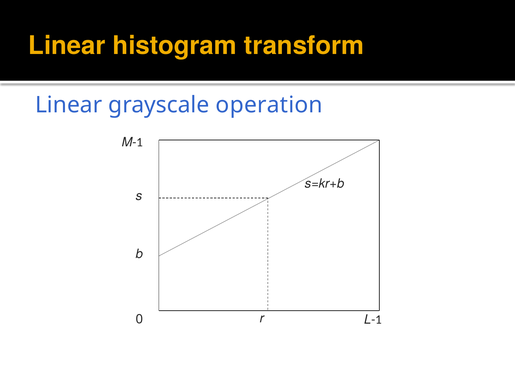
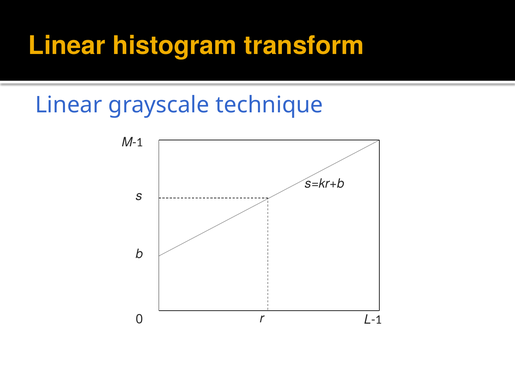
operation: operation -> technique (269, 105)
